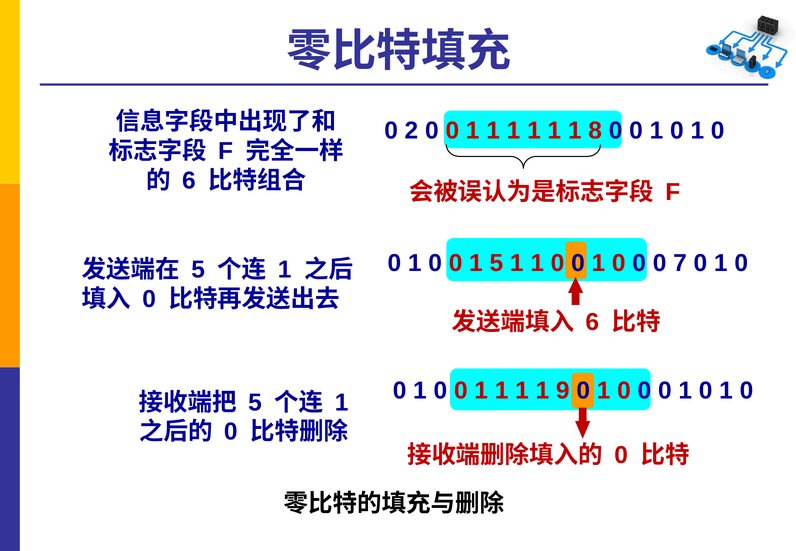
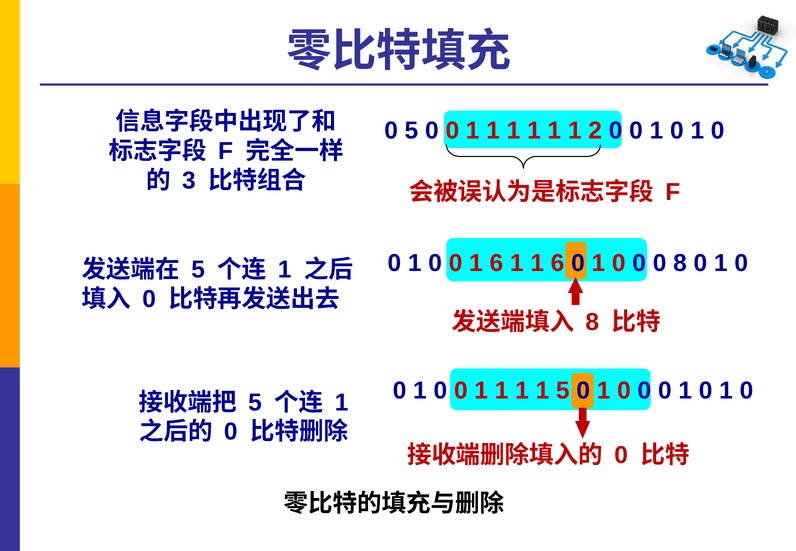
0 2: 2 -> 5 (411, 130)
8: 8 -> 2 (595, 130)
6: 6 -> 3 (189, 181)
0 1 5: 5 -> 6 (496, 263)
1 1 0: 0 -> 6 (558, 263)
0 7: 7 -> 8 (680, 263)
6: 6 -> 8 (592, 322)
1 9: 9 -> 5 (563, 391)
